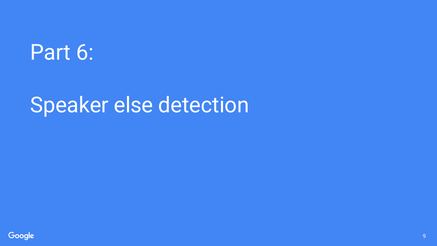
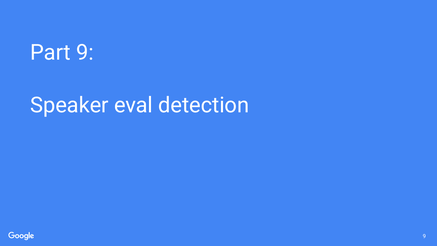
Part 6: 6 -> 9 (85, 53)
else: else -> eval (134, 105)
